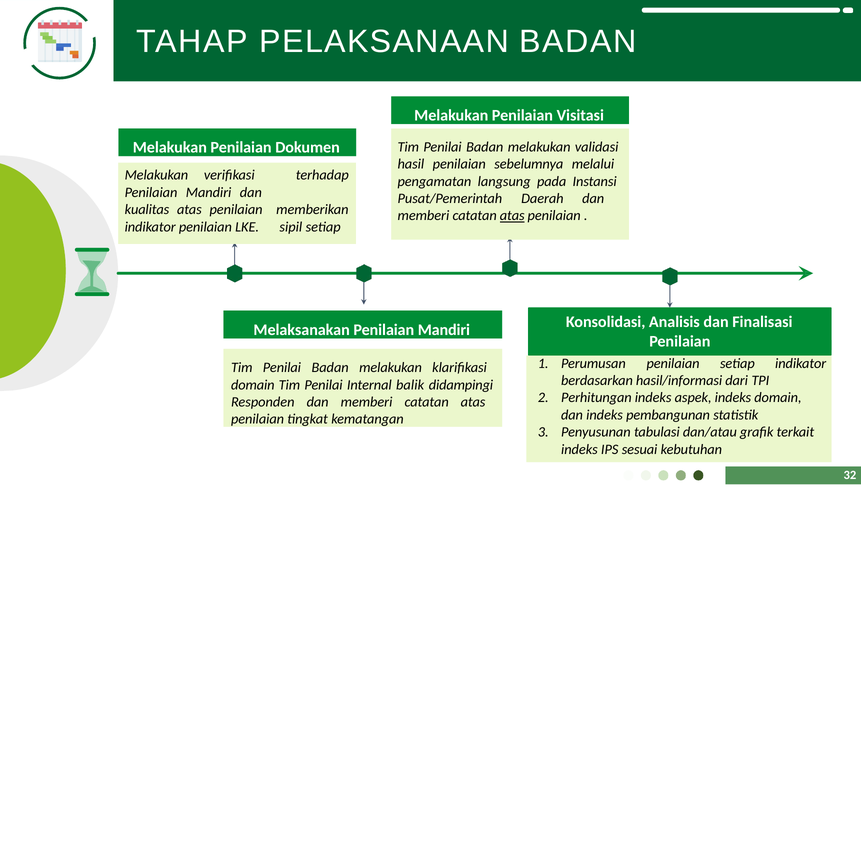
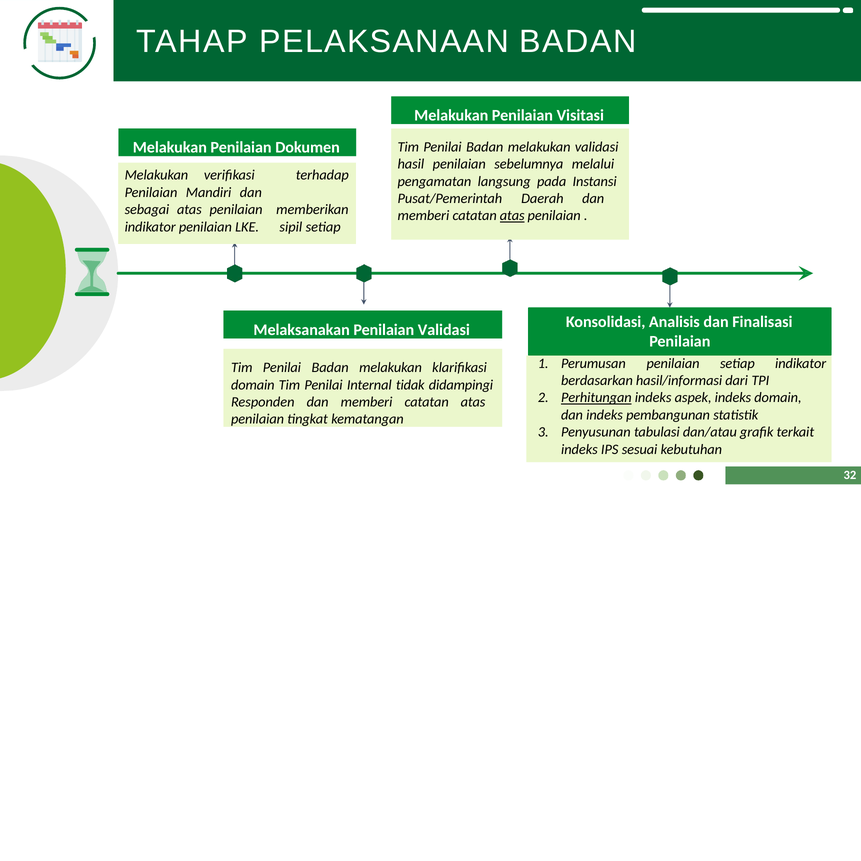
kualitas: kualitas -> sebagai (147, 210)
Melaksanakan Penilaian Mandiri: Mandiri -> Validasi (444, 330)
balik: balik -> tidak (410, 385)
Perhitungan underline: none -> present (596, 398)
